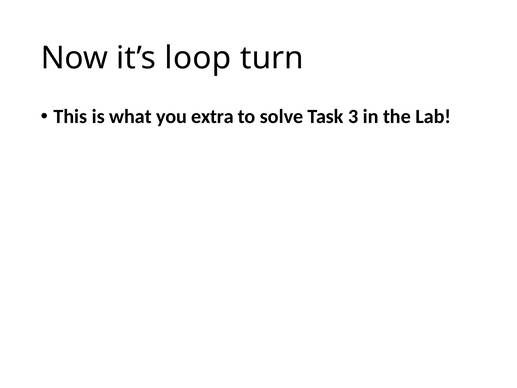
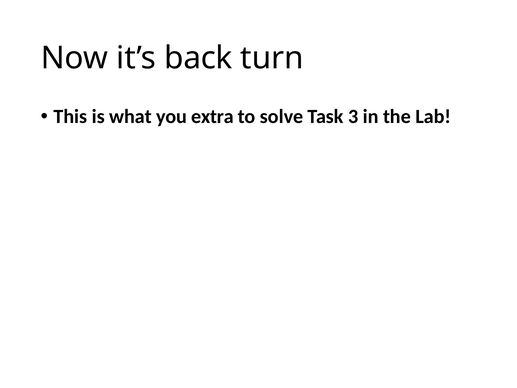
loop: loop -> back (198, 58)
